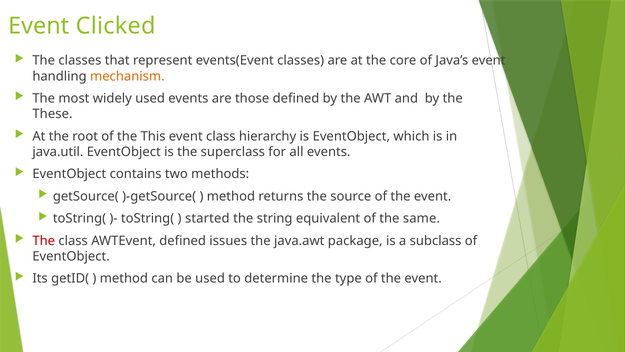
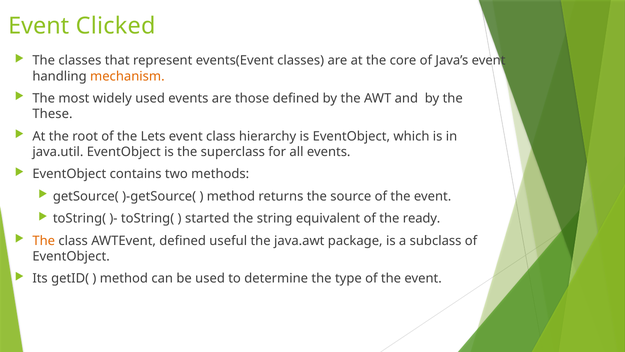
This: This -> Lets (153, 136)
same: same -> ready (422, 218)
The colour: red -> orange (44, 240)
issues: issues -> useful (228, 240)
